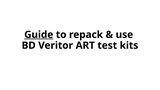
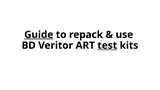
test underline: none -> present (107, 45)
